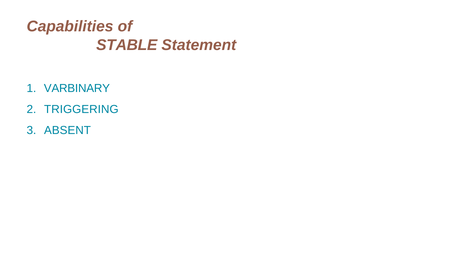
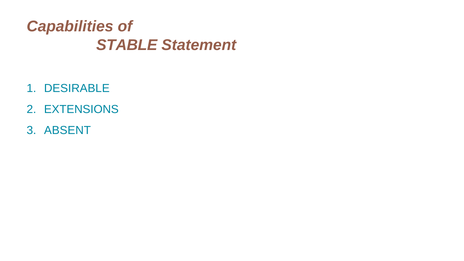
VARBINARY: VARBINARY -> DESIRABLE (77, 88)
TRIGGERING: TRIGGERING -> EXTENSIONS (81, 109)
